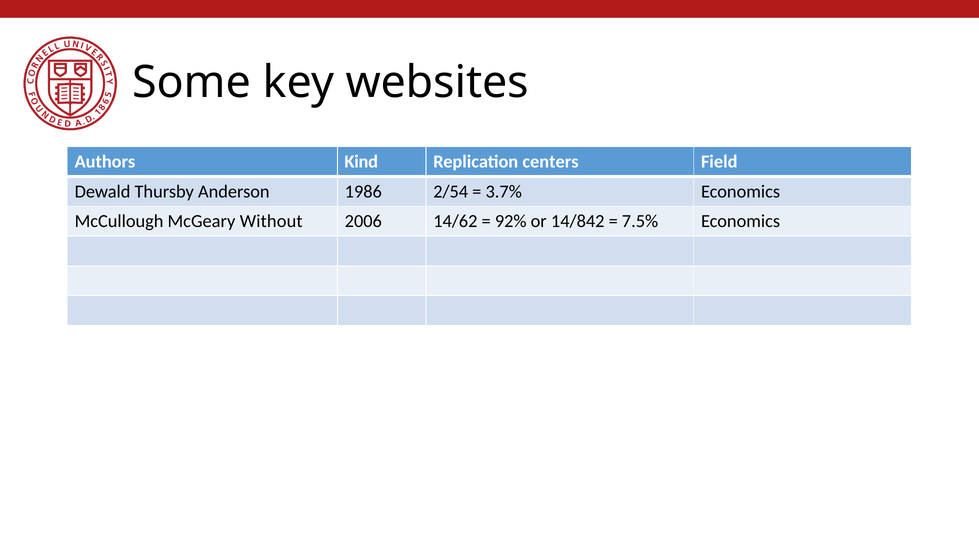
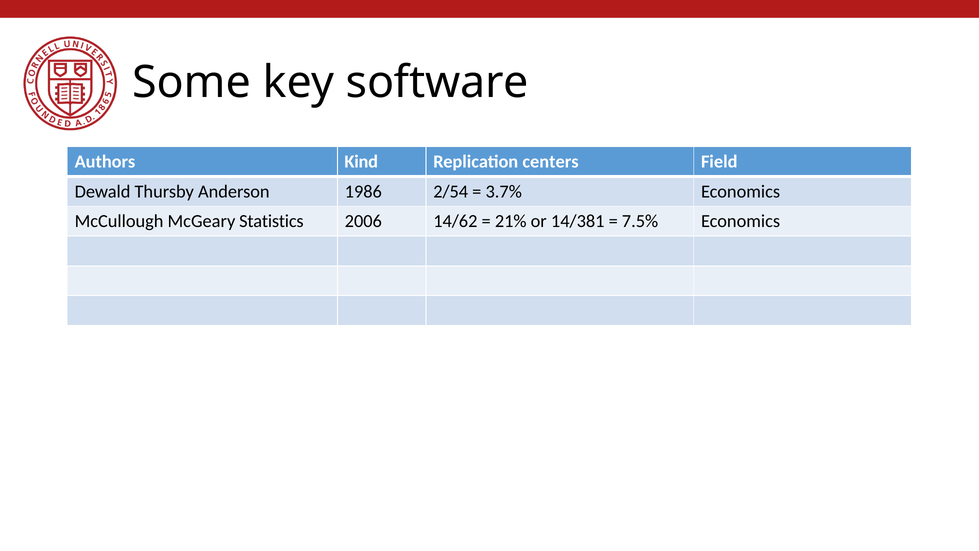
websites: websites -> software (437, 82)
Without: Without -> Statistics (271, 221)
92%: 92% -> 21% (511, 221)
14/842: 14/842 -> 14/381 (578, 221)
